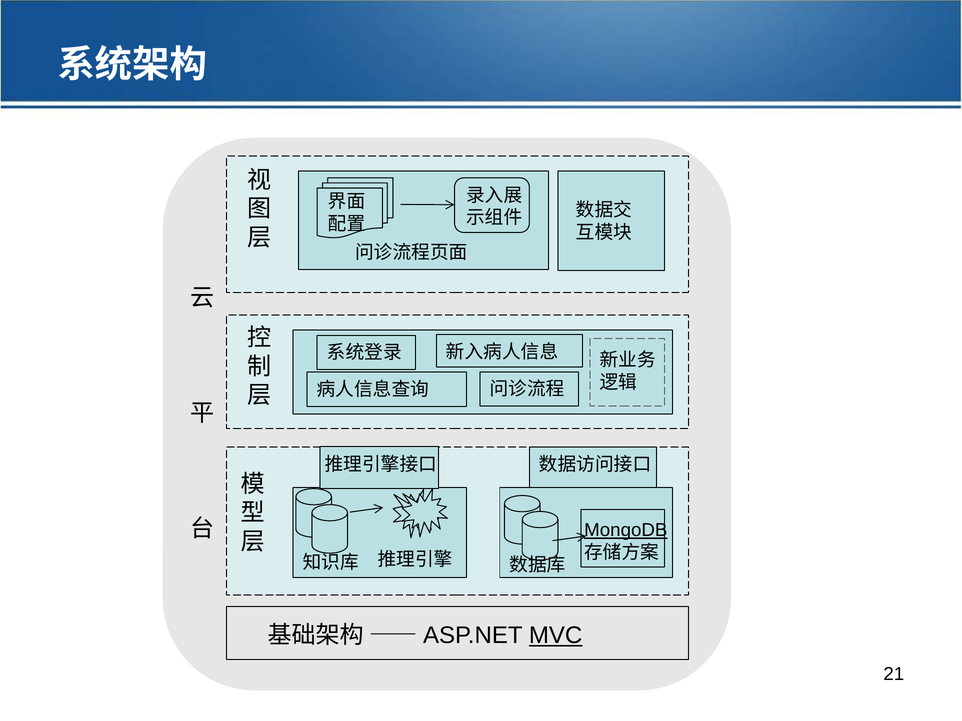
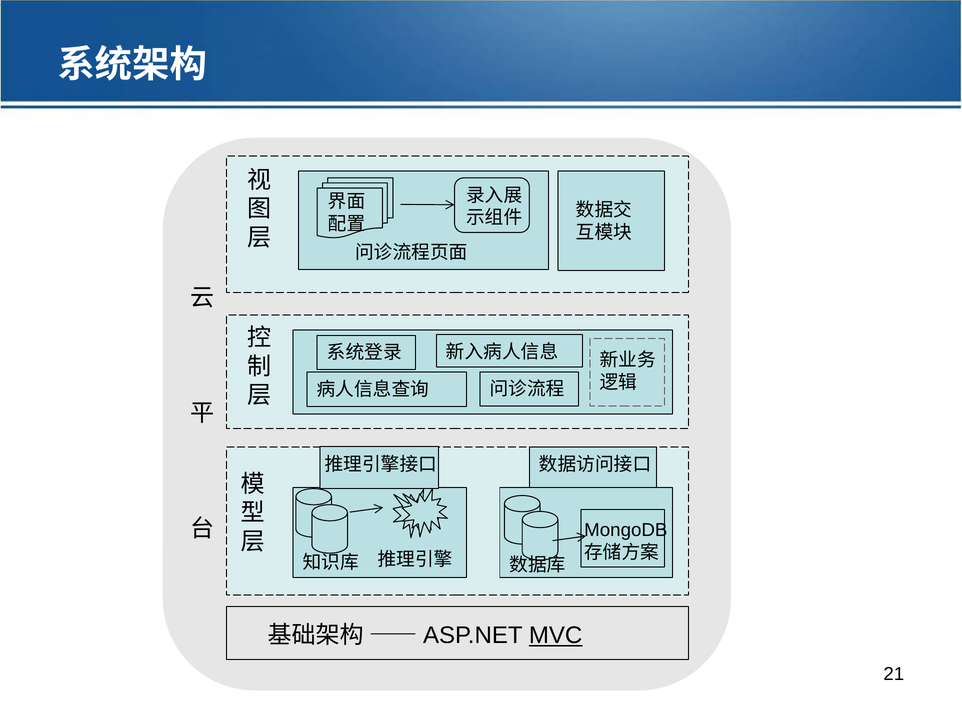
MongoDB underline: present -> none (626, 531)
